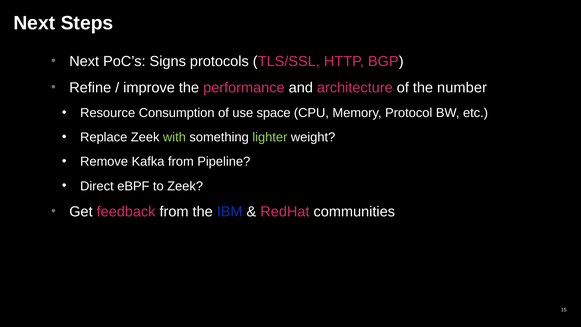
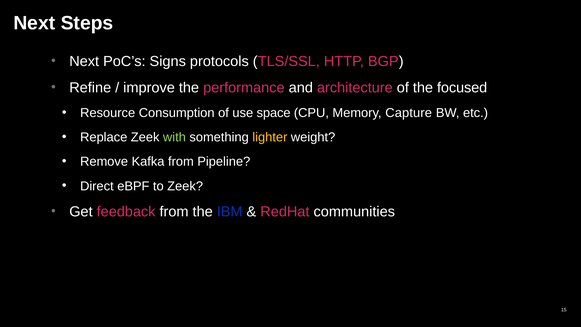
number: number -> focused (462, 88)
Protocol: Protocol -> Capture (409, 113)
lighter colour: light green -> yellow (270, 137)
